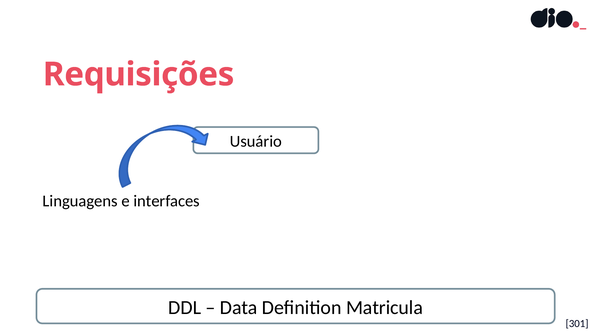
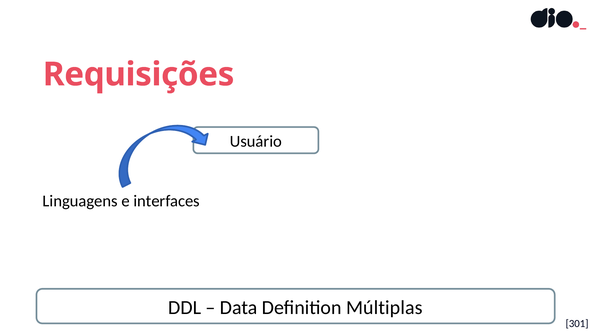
Matricula: Matricula -> Múltiplas (384, 307)
